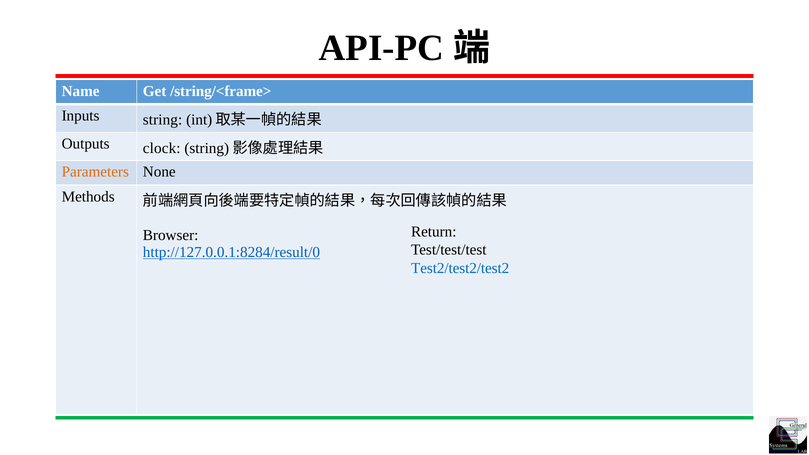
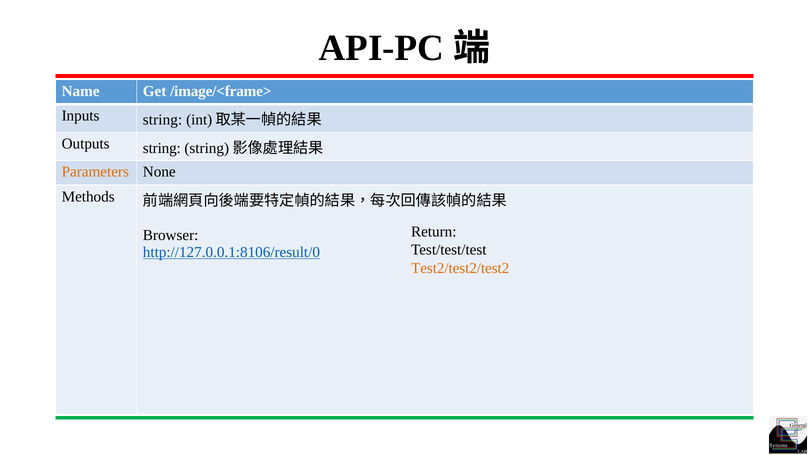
/string/<frame>: /string/<frame> -> /image/<frame> (221, 91)
Outputs clock: clock -> string (162, 148)
http://127.0.0.1:8284/result/0: http://127.0.0.1:8284/result/0 -> http://127.0.0.1:8106/result/0 (231, 252)
Test2/test2/test2 colour: blue -> orange (460, 268)
